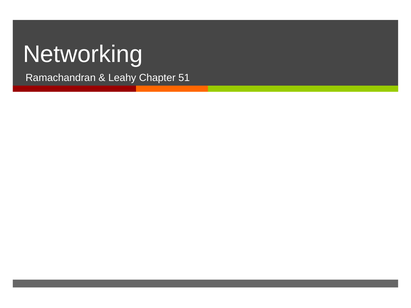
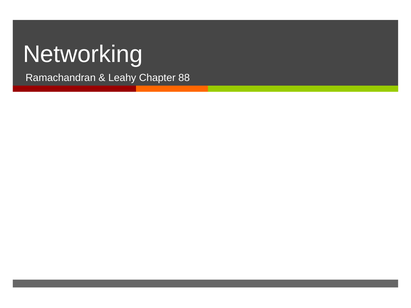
51: 51 -> 88 (184, 78)
